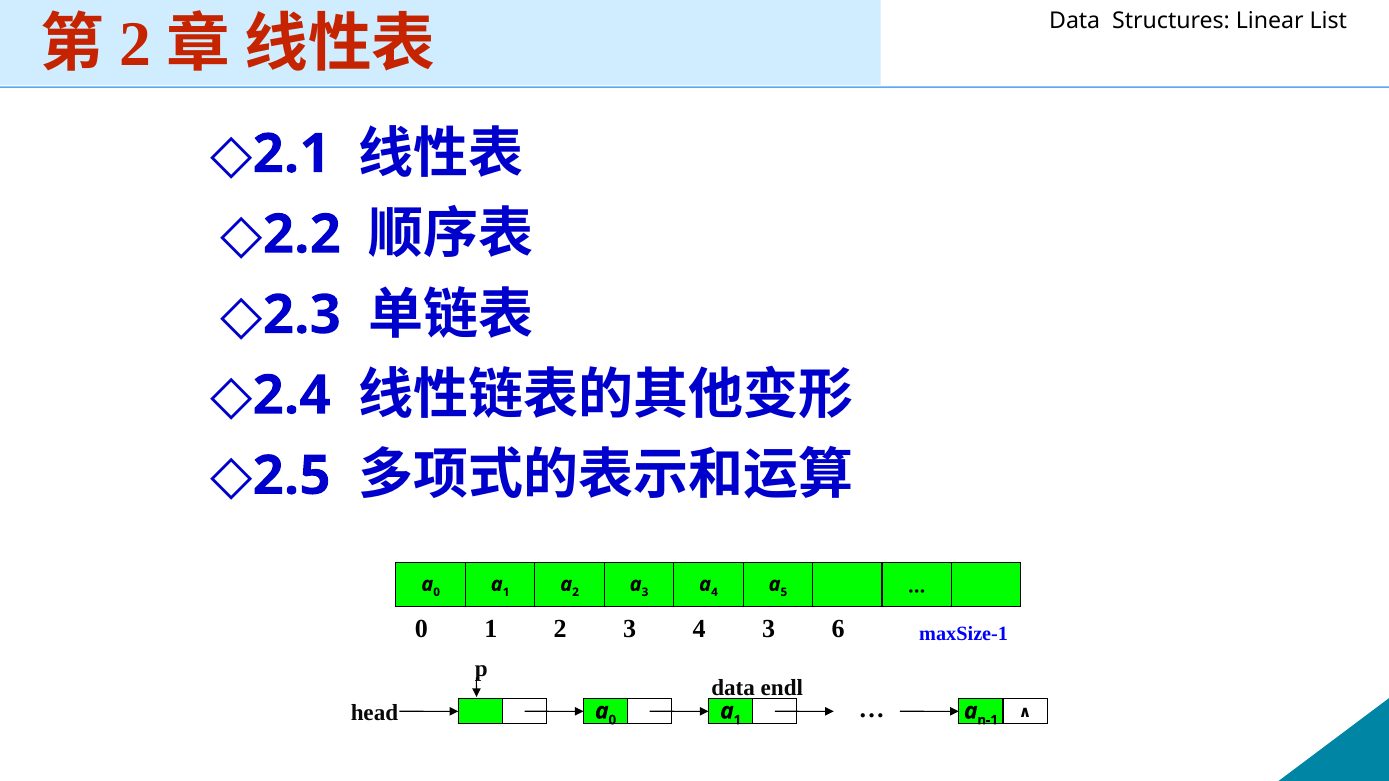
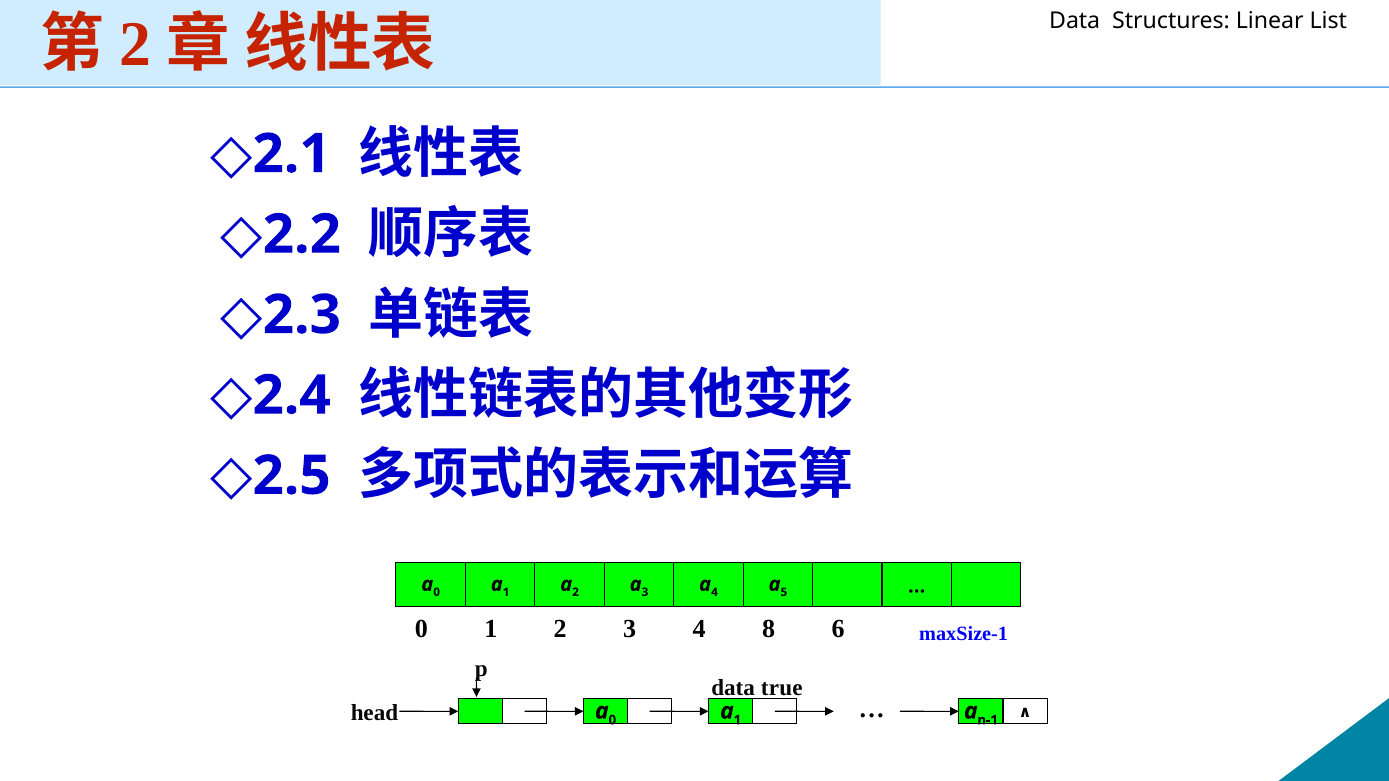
4 3: 3 -> 8 (769, 629)
endl: endl -> true (782, 688)
